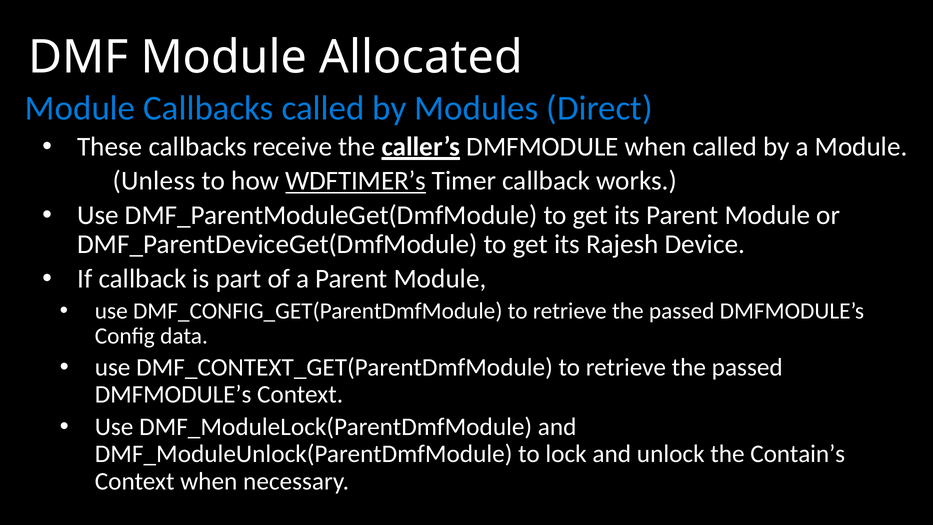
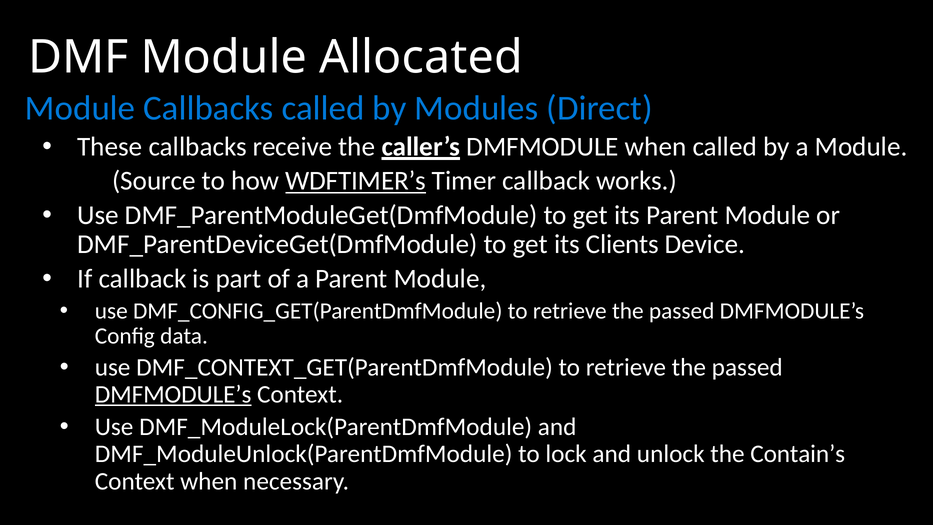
Unless: Unless -> Source (154, 181)
Rajesh: Rajesh -> Clients (622, 244)
DMFMODULE’s underline: none -> present (173, 394)
